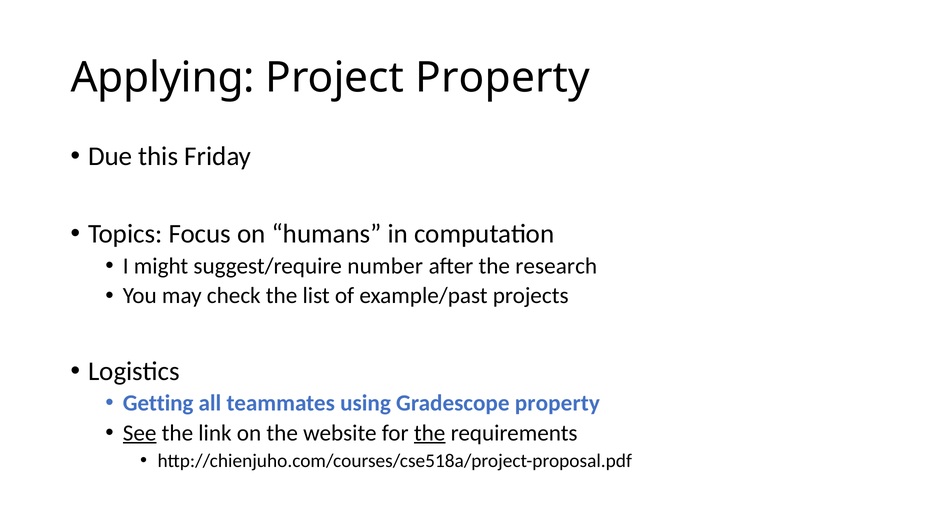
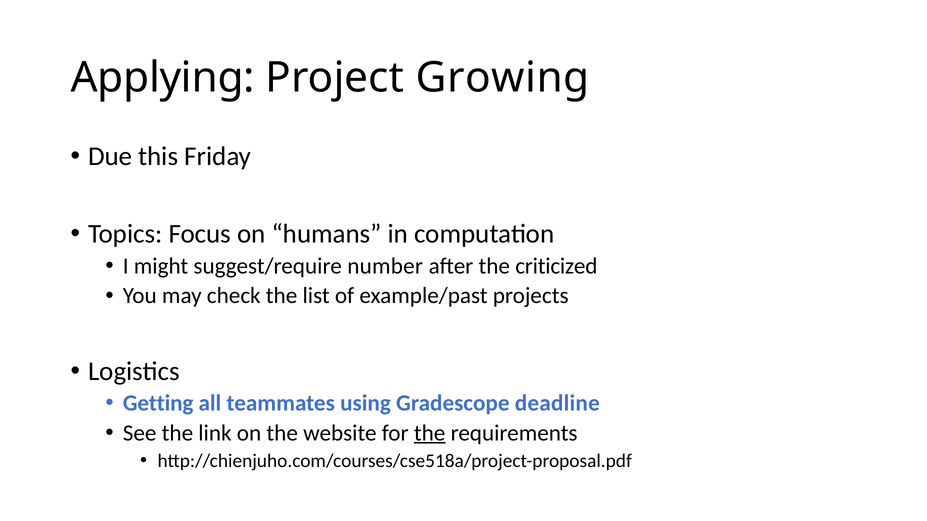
Project Property: Property -> Growing (503, 78)
research: research -> criticized (556, 266)
Gradescope property: property -> deadline (557, 404)
See underline: present -> none (140, 433)
